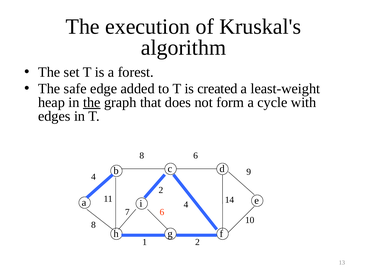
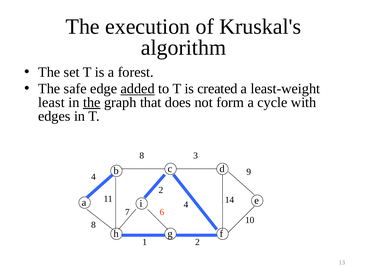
added underline: none -> present (138, 89)
heap: heap -> least (51, 102)
8 6: 6 -> 3 (196, 156)
